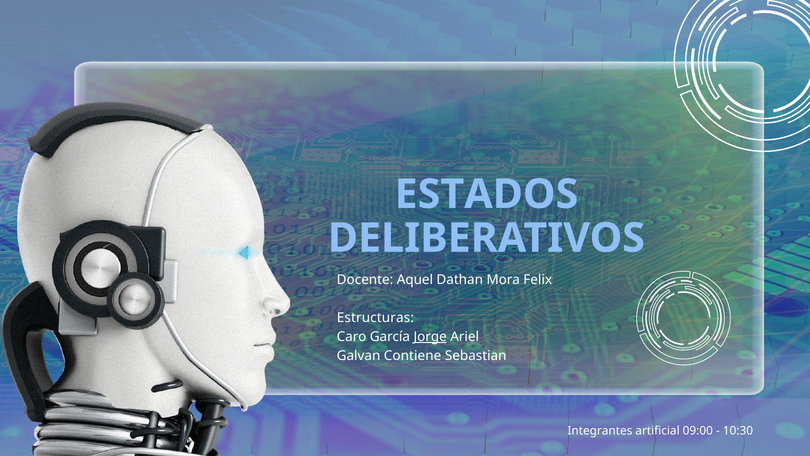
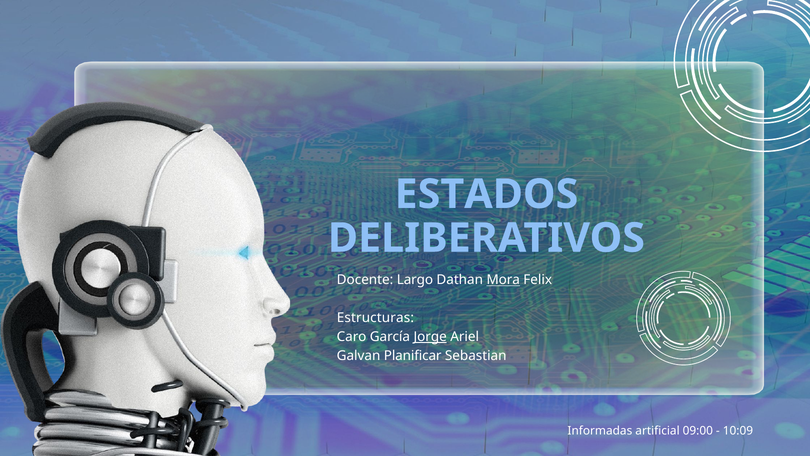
Aquel: Aquel -> Largo (415, 280)
Mora underline: none -> present (503, 280)
Contiene: Contiene -> Planificar (413, 355)
Integrantes: Integrantes -> Informadas (600, 430)
10:30: 10:30 -> 10:09 (738, 430)
